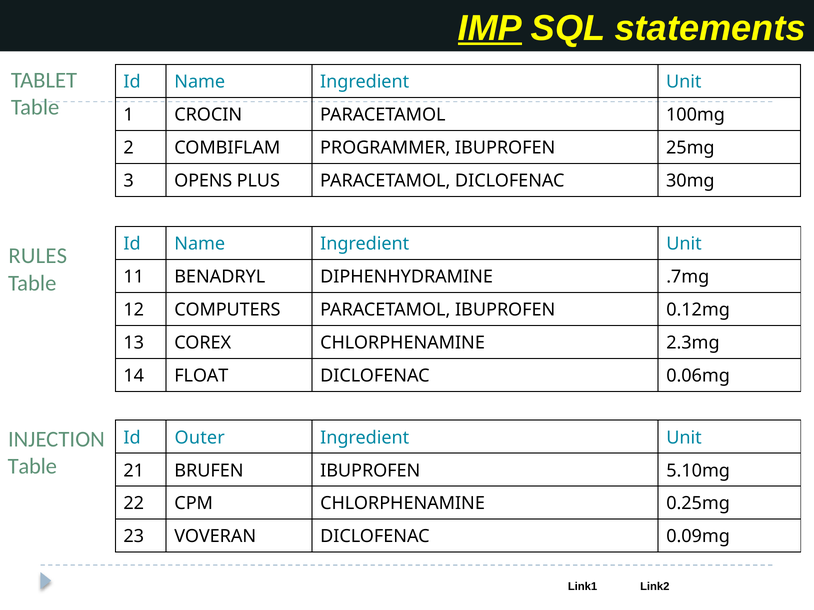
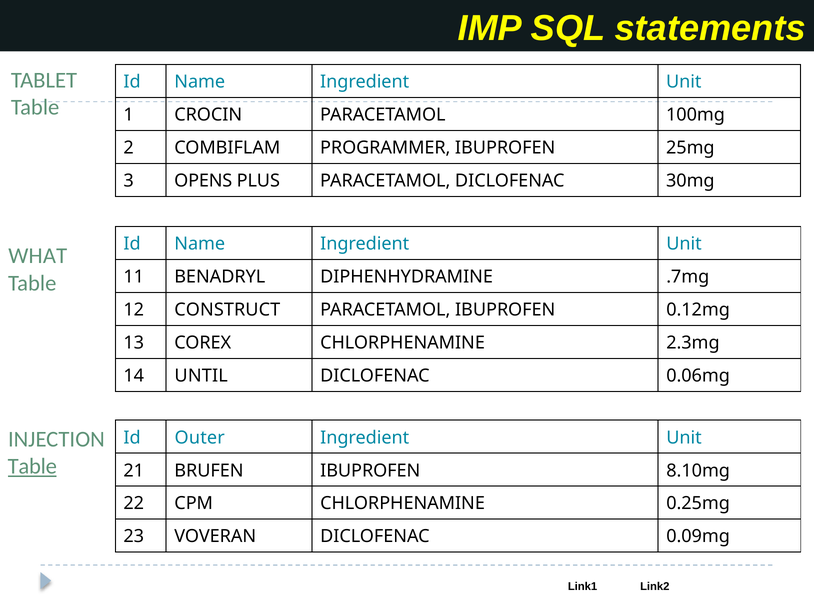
IMP underline: present -> none (490, 28)
RULES: RULES -> WHAT (38, 256)
COMPUTERS: COMPUTERS -> CONSTRUCT (227, 310)
FLOAT: FLOAT -> UNTIL (201, 376)
Table underline: none -> present (32, 467)
5.10mg: 5.10mg -> 8.10mg (698, 471)
